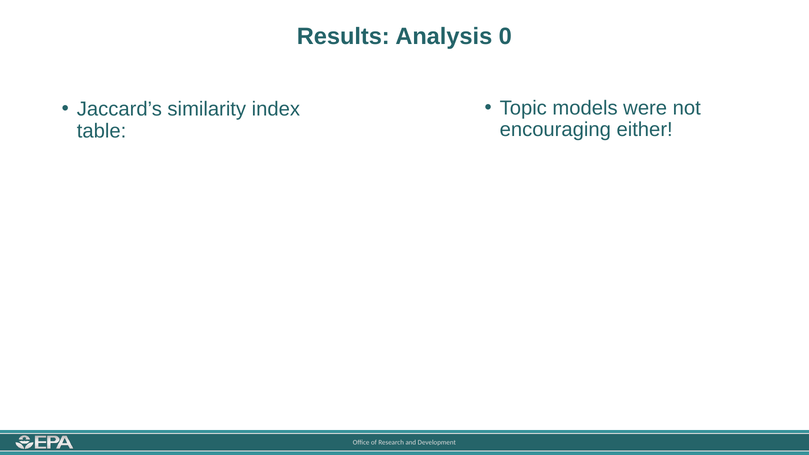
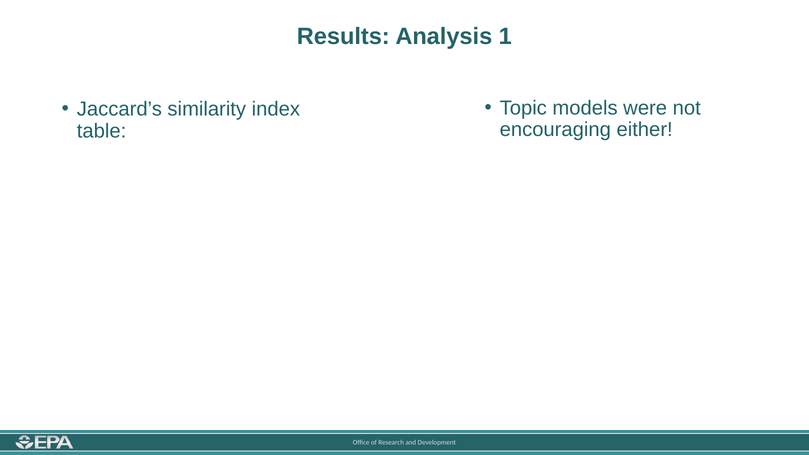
0: 0 -> 1 (505, 36)
